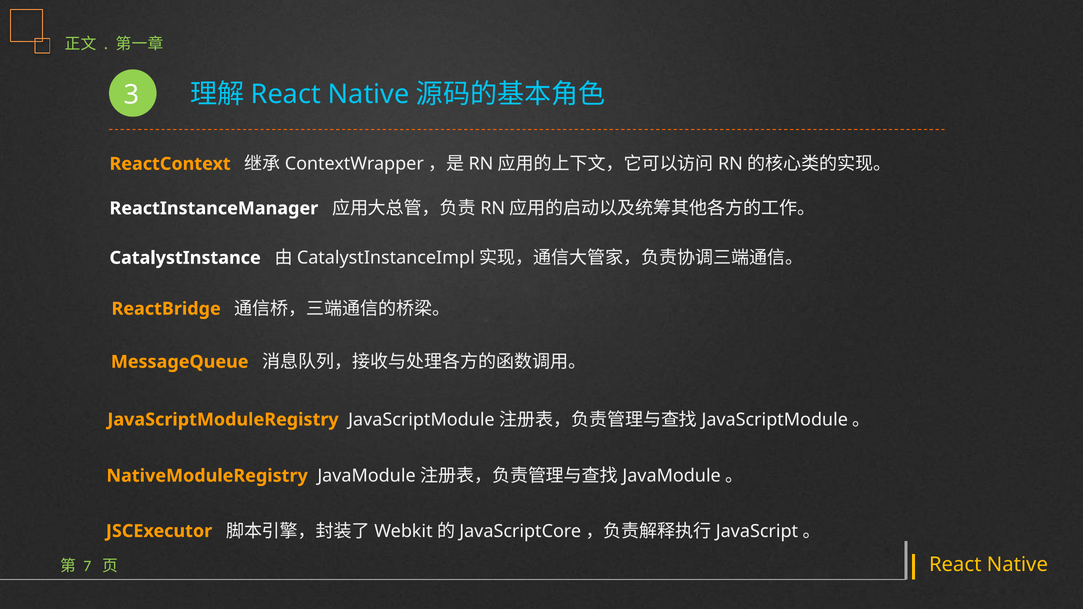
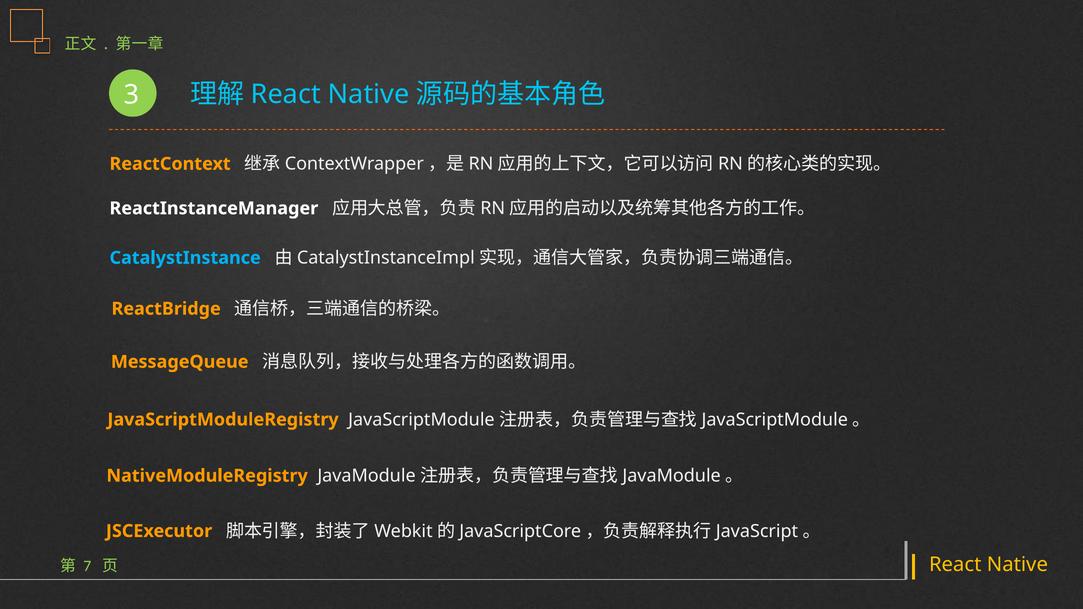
CatalystInstance colour: white -> light blue (185, 258)
